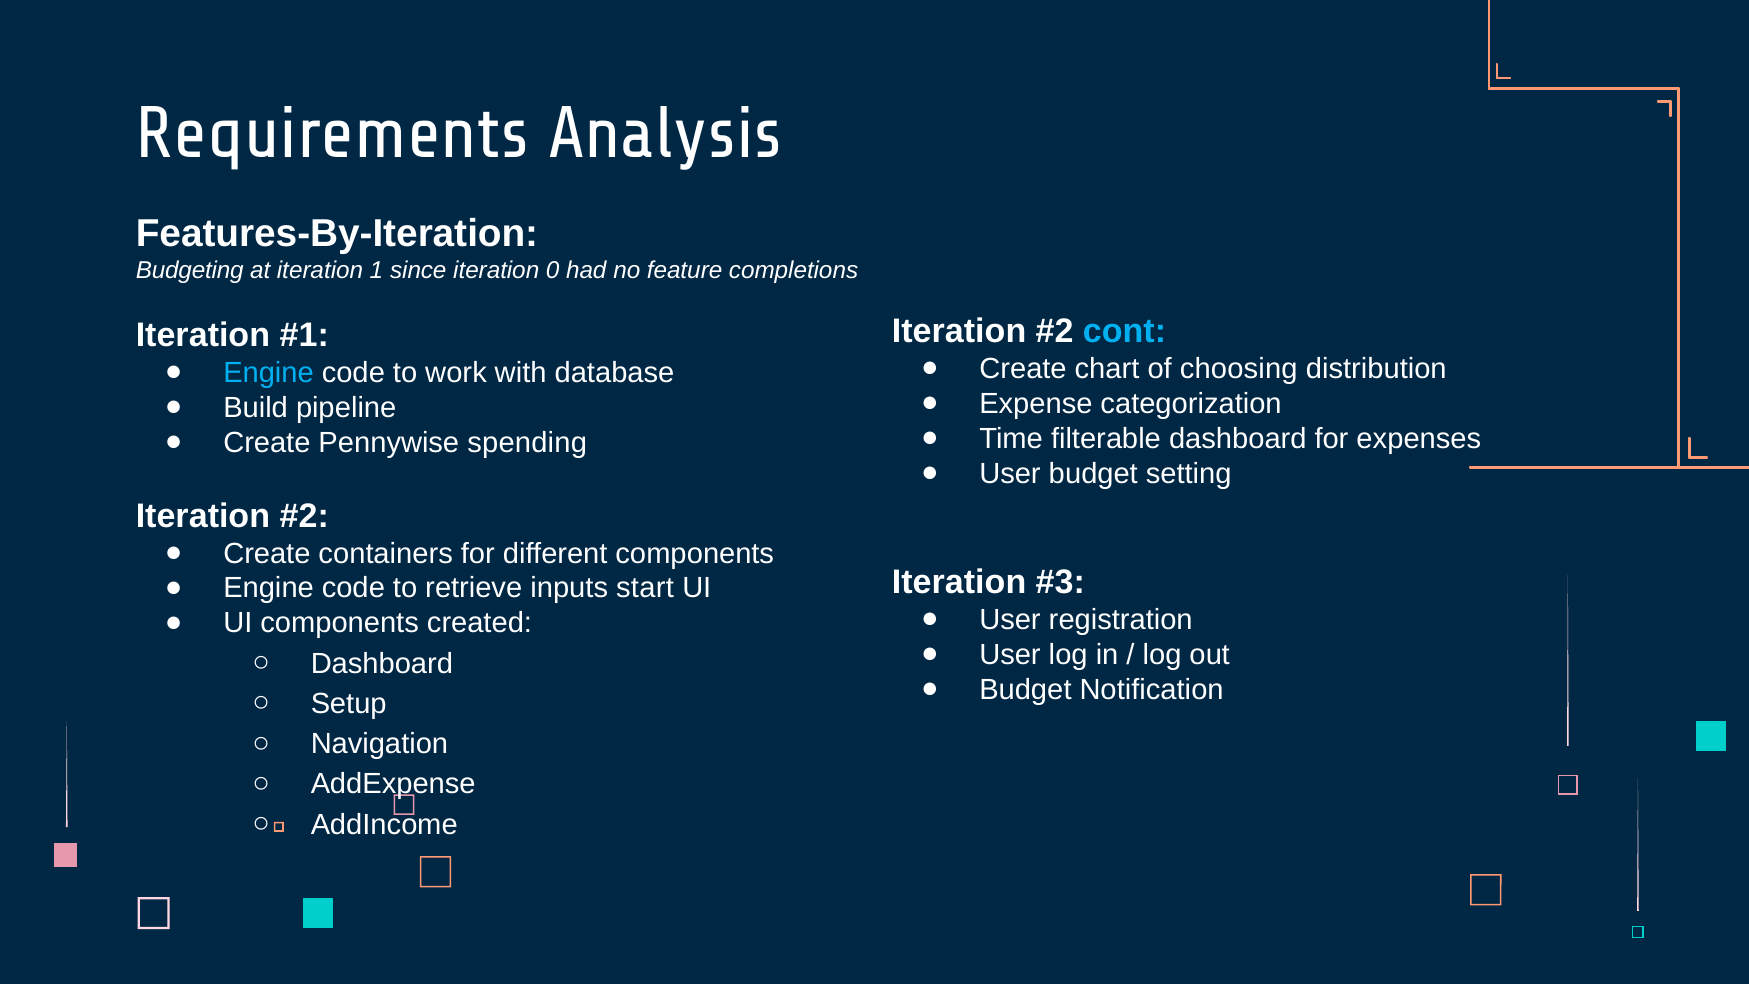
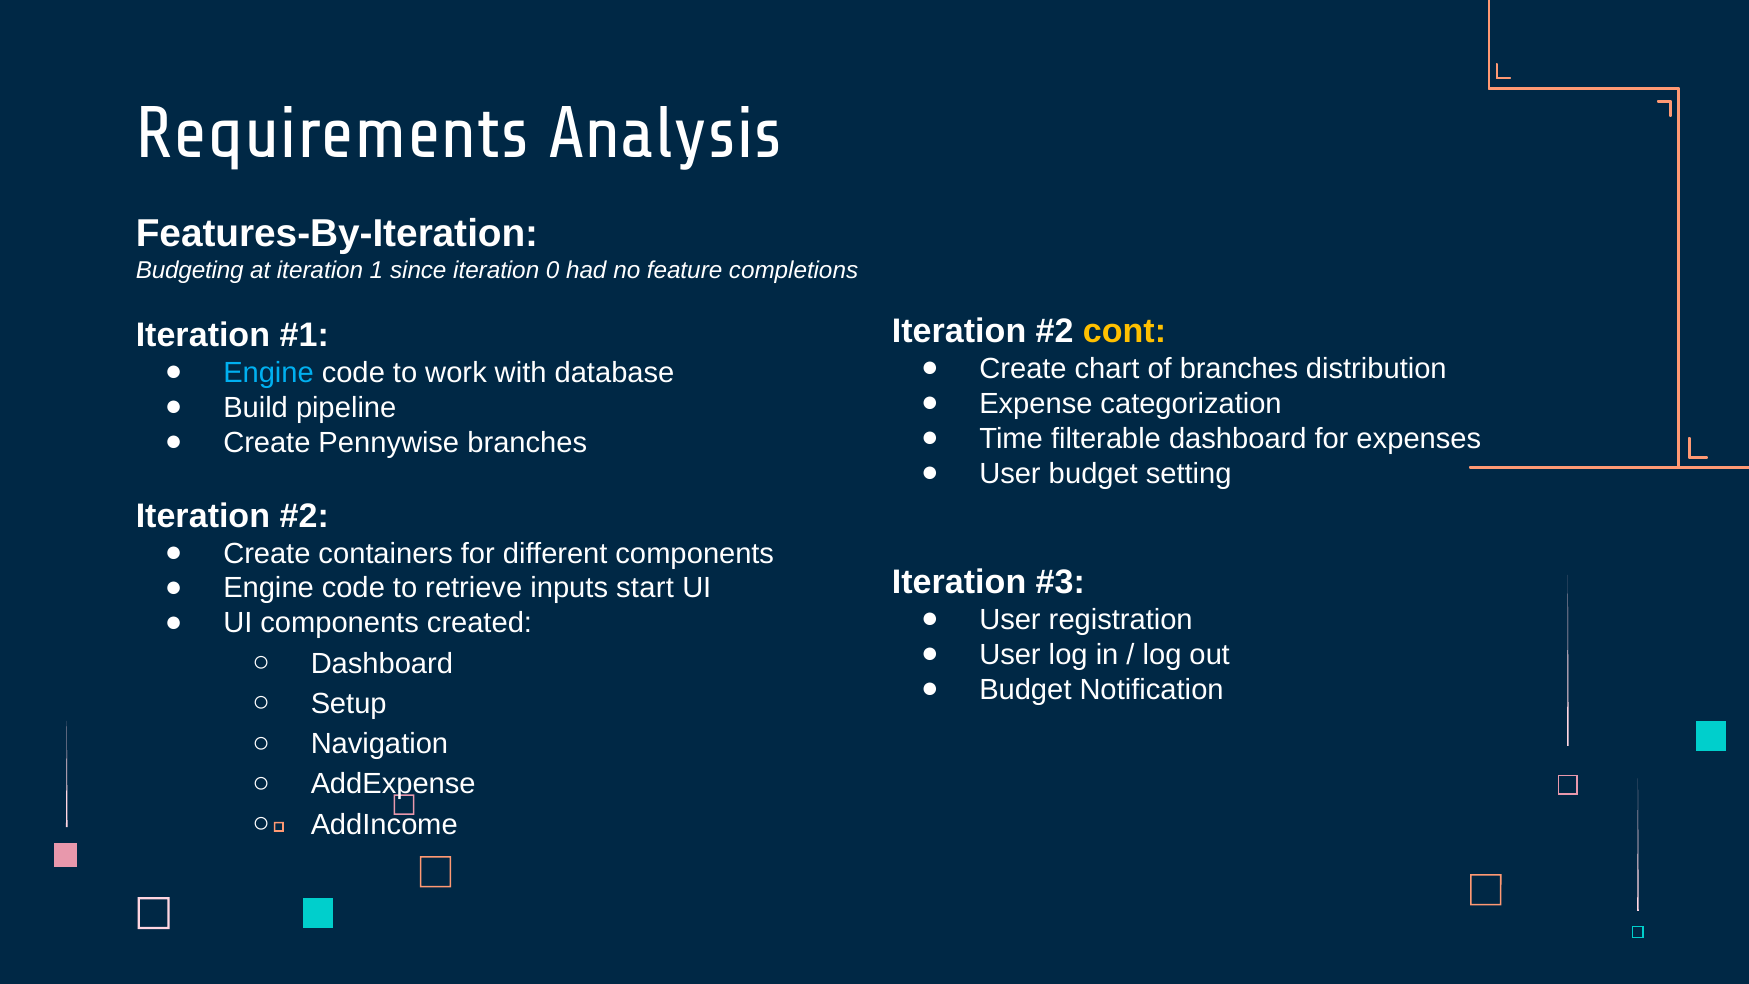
cont colour: light blue -> yellow (1125, 331)
of choosing: choosing -> branches (1239, 369)
Pennywise spending: spending -> branches (527, 443)
